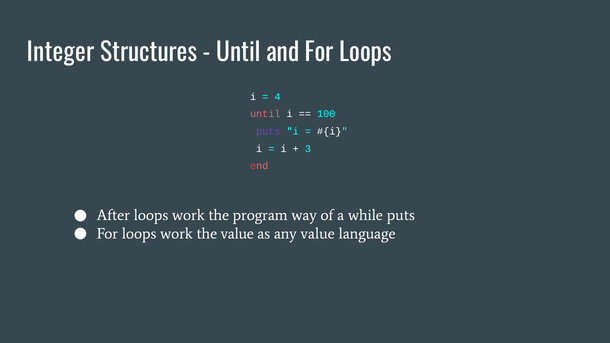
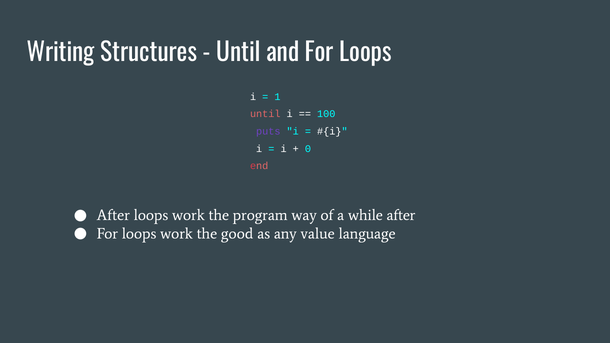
Integer: Integer -> Writing (61, 53)
4: 4 -> 1 (277, 97)
3: 3 -> 0 (308, 149)
while puts: puts -> after (401, 216)
the value: value -> good (237, 234)
